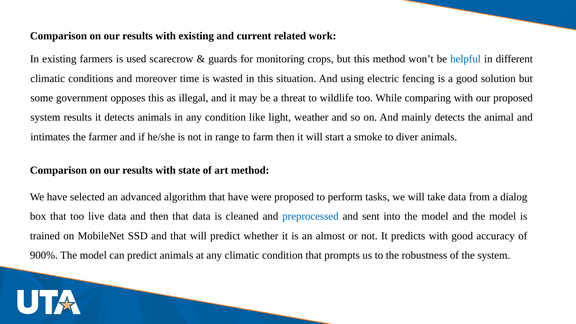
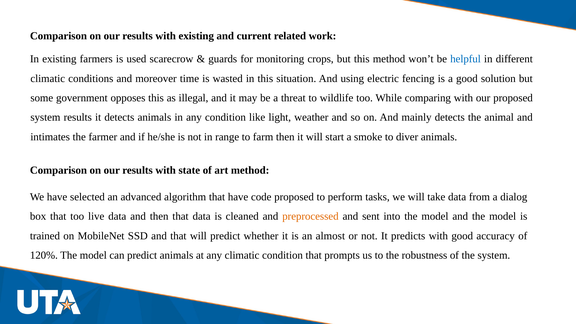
were: were -> code (261, 197)
preprocessed colour: blue -> orange (310, 216)
900%: 900% -> 120% (44, 255)
